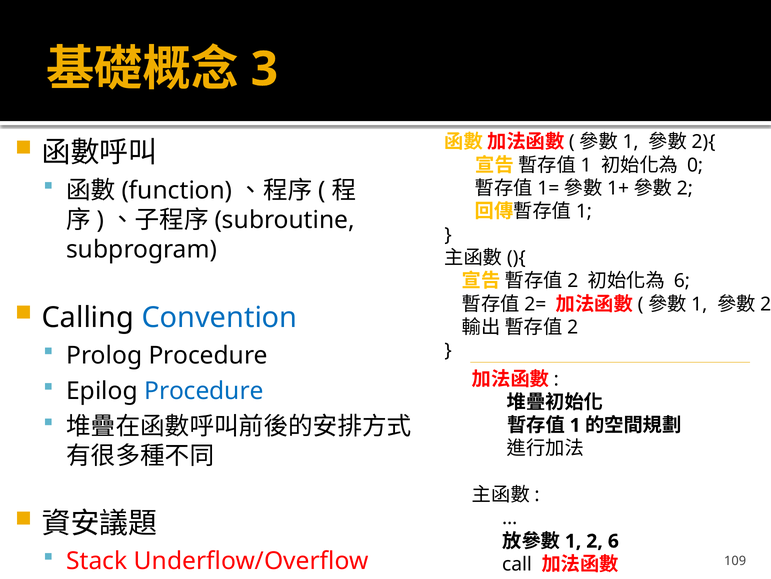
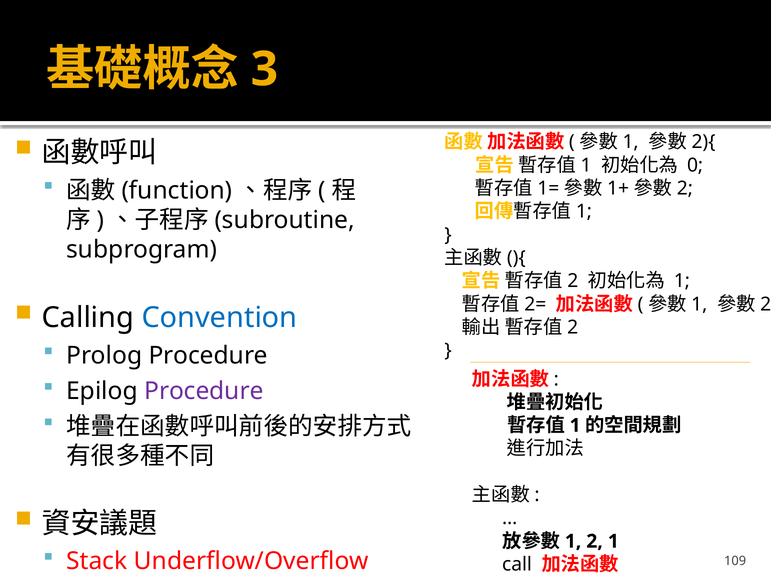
6: 6 -> 1 (682, 281)
Procedure colour: blue -> purple (204, 391)
2 6: 6 -> 1 (613, 541)
